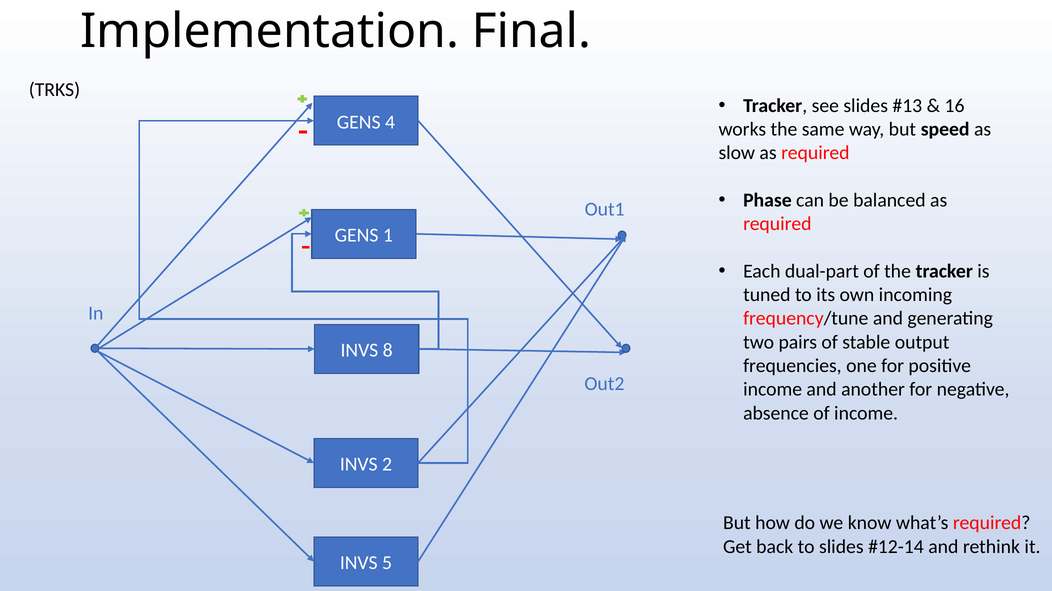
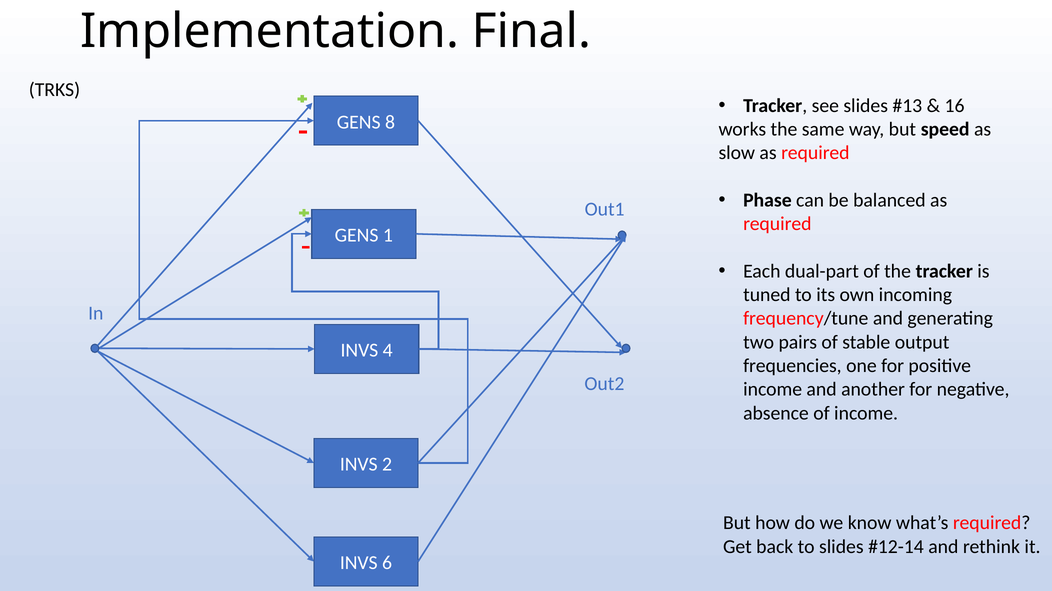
4: 4 -> 8 (390, 122)
8: 8 -> 4 (388, 351)
5: 5 -> 6 (387, 564)
